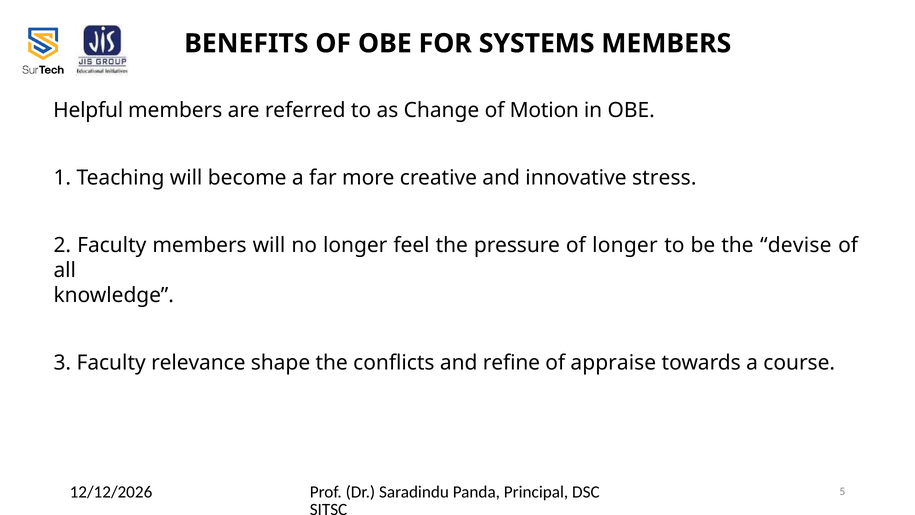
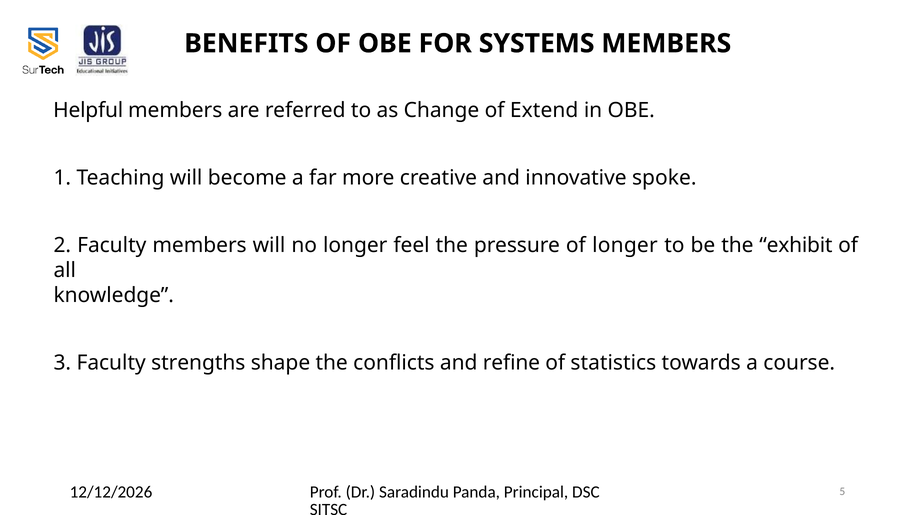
Motion: Motion -> Extend (544, 110)
stress: stress -> spoke (664, 178)
devise: devise -> exhibit (796, 245)
relevance: relevance -> strengths (198, 363)
appraise: appraise -> statistics (613, 363)
